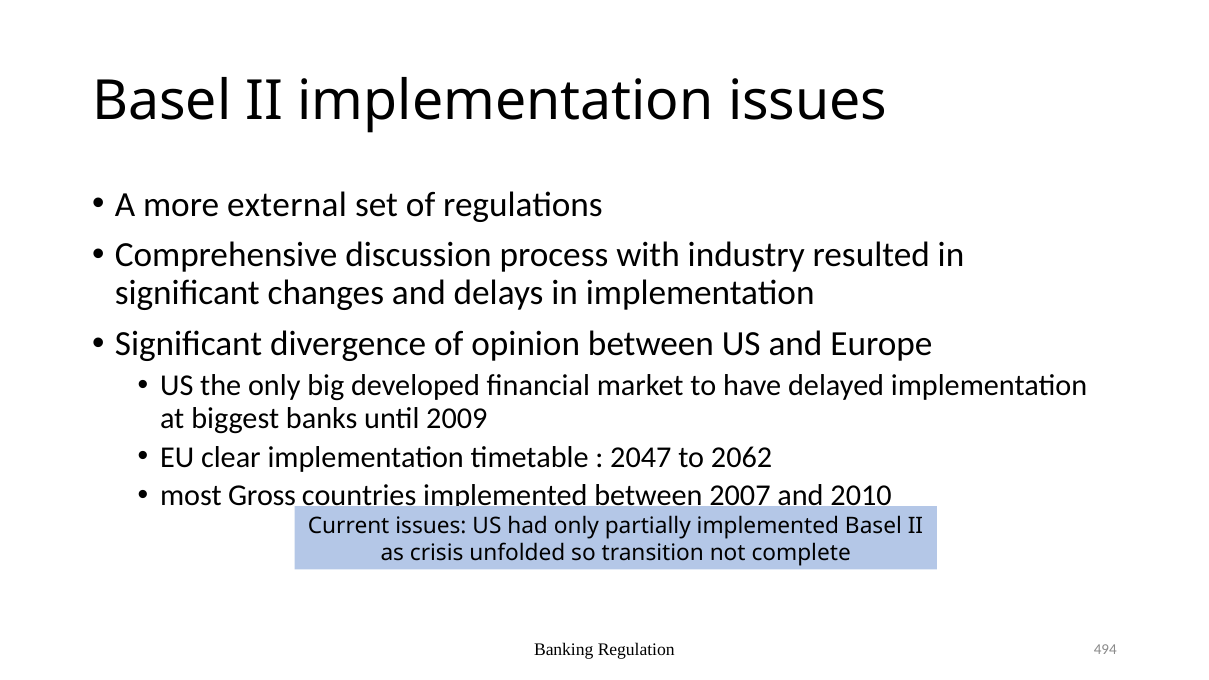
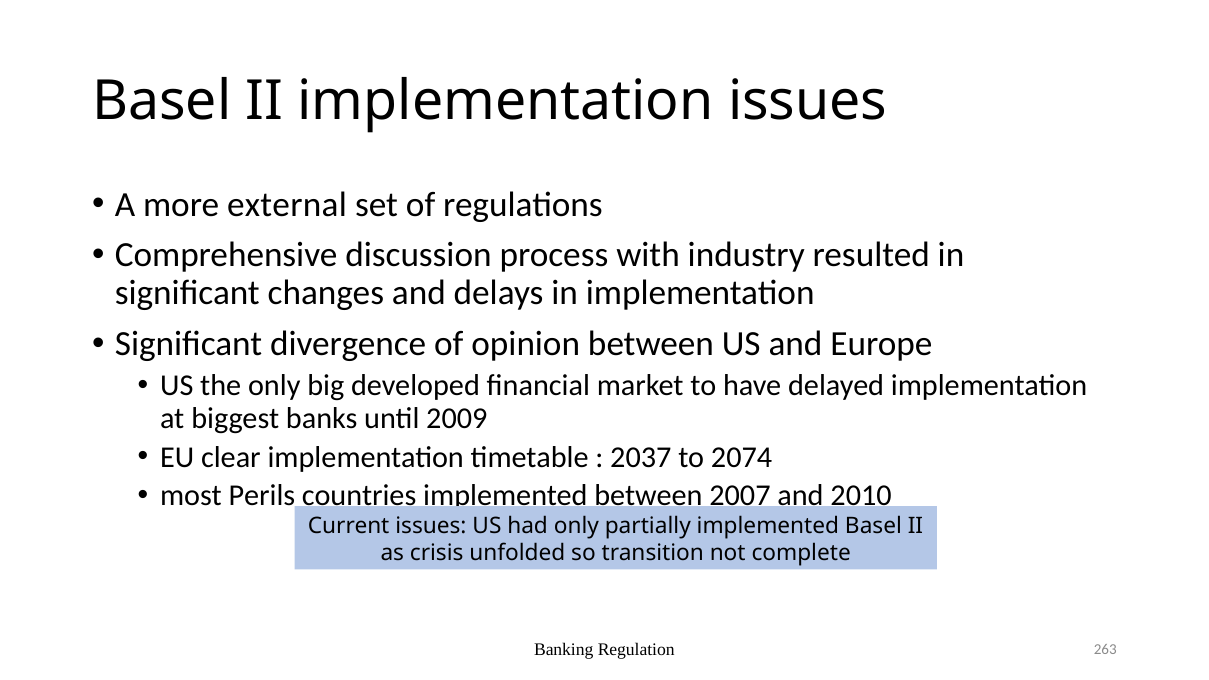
2047: 2047 -> 2037 (641, 457)
2062: 2062 -> 2074 (742, 457)
Gross: Gross -> Perils (262, 496)
494: 494 -> 263 (1105, 649)
